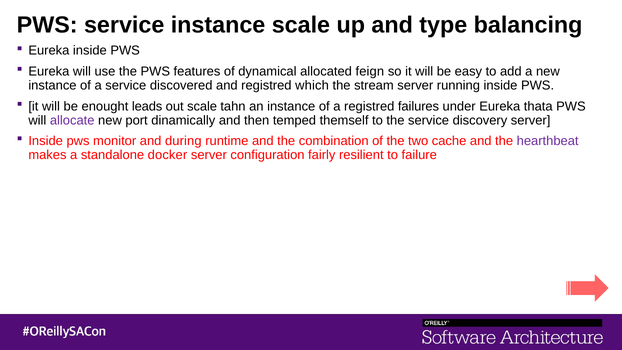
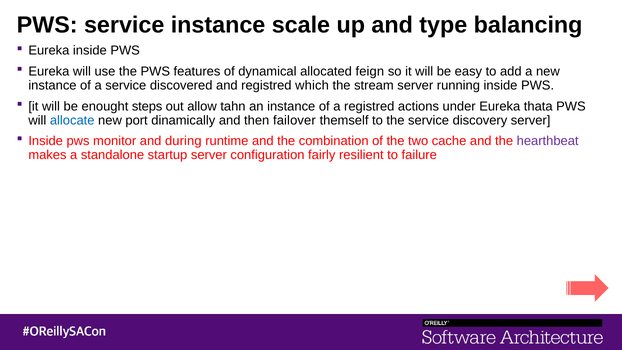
leads: leads -> steps (147, 106)
out scale: scale -> allow (202, 106)
failures: failures -> actions (418, 106)
allocate colour: purple -> blue (72, 120)
temped: temped -> failover (294, 120)
docker: docker -> startup (168, 155)
